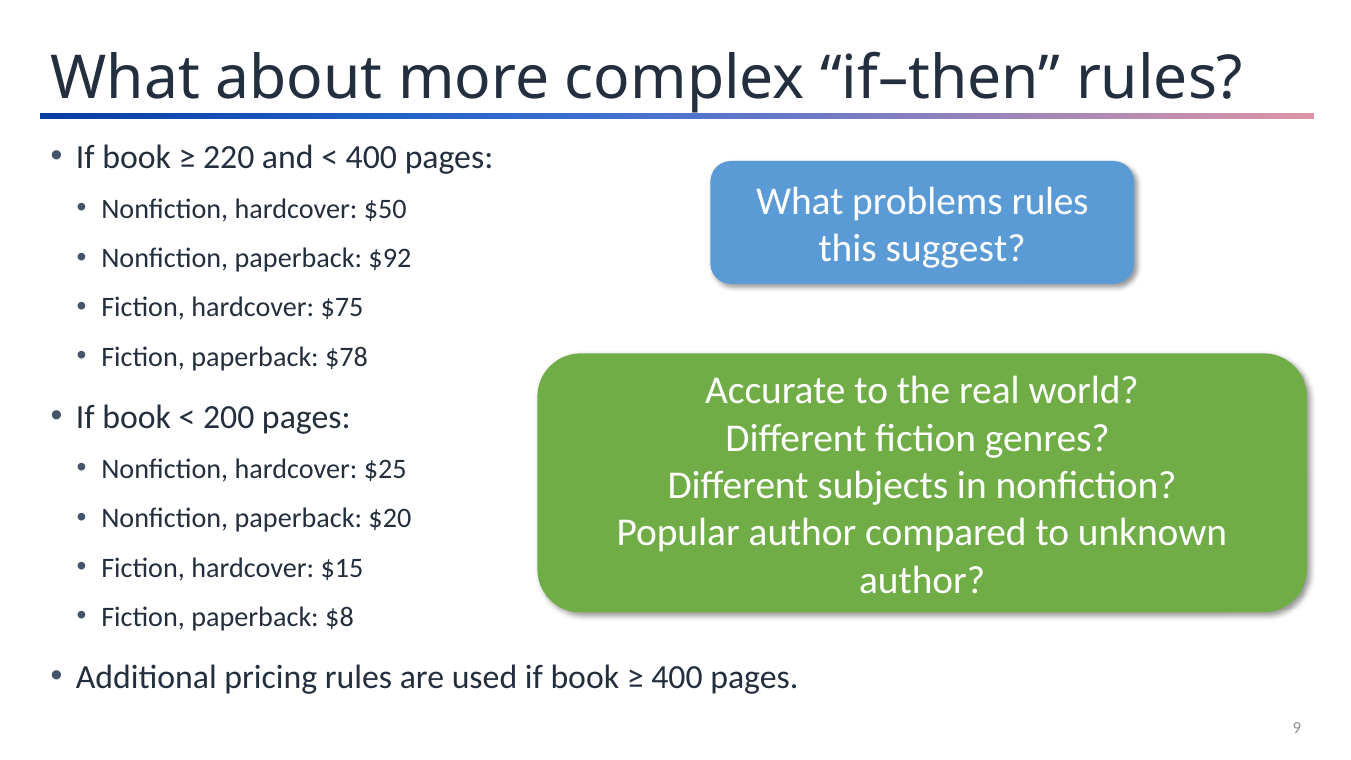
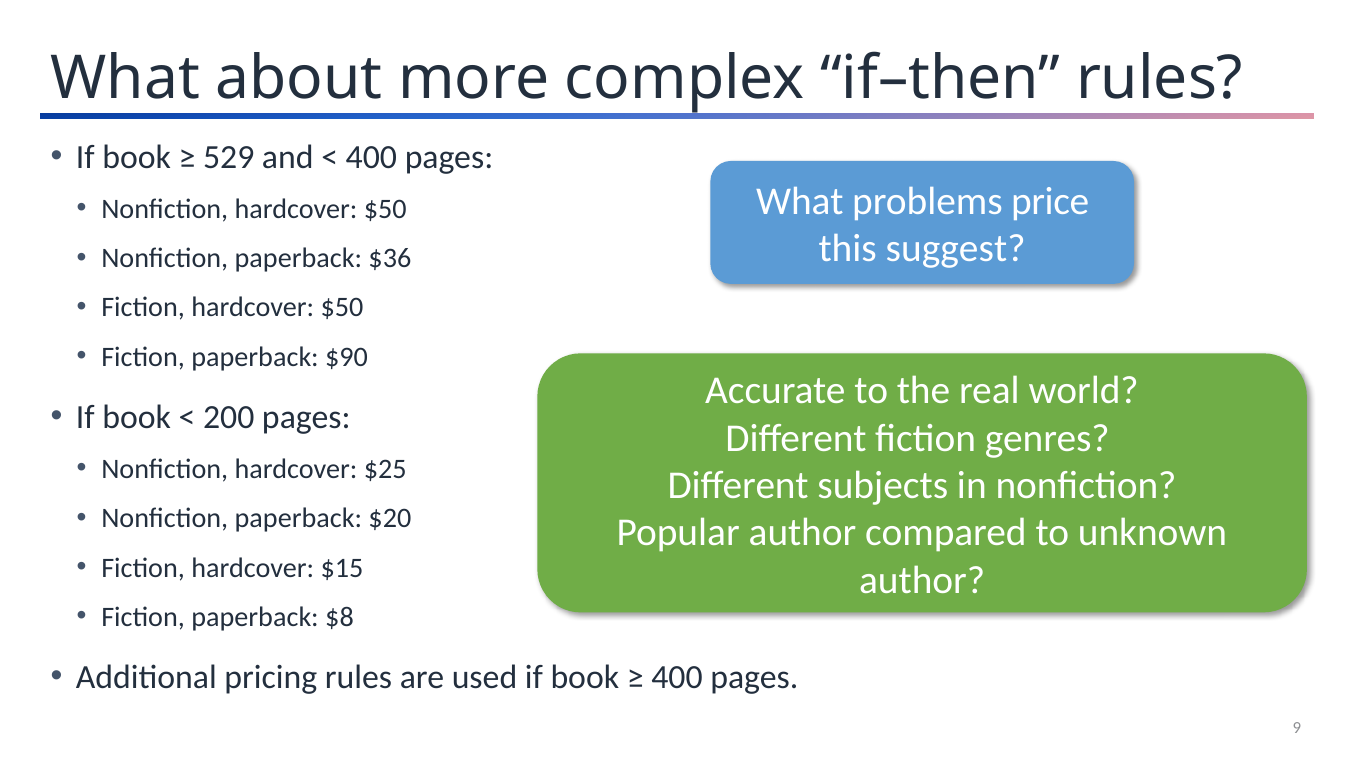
220: 220 -> 529 (229, 157)
problems rules: rules -> price (1050, 201)
$92: $92 -> $36 (390, 258)
Fiction hardcover $75: $75 -> $50 (342, 308)
$78: $78 -> $90 (347, 357)
